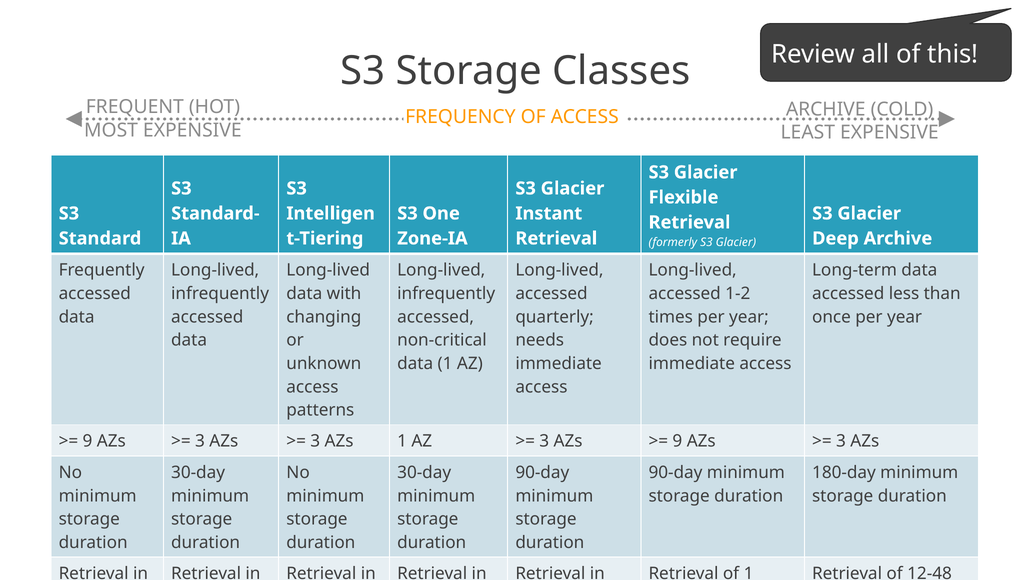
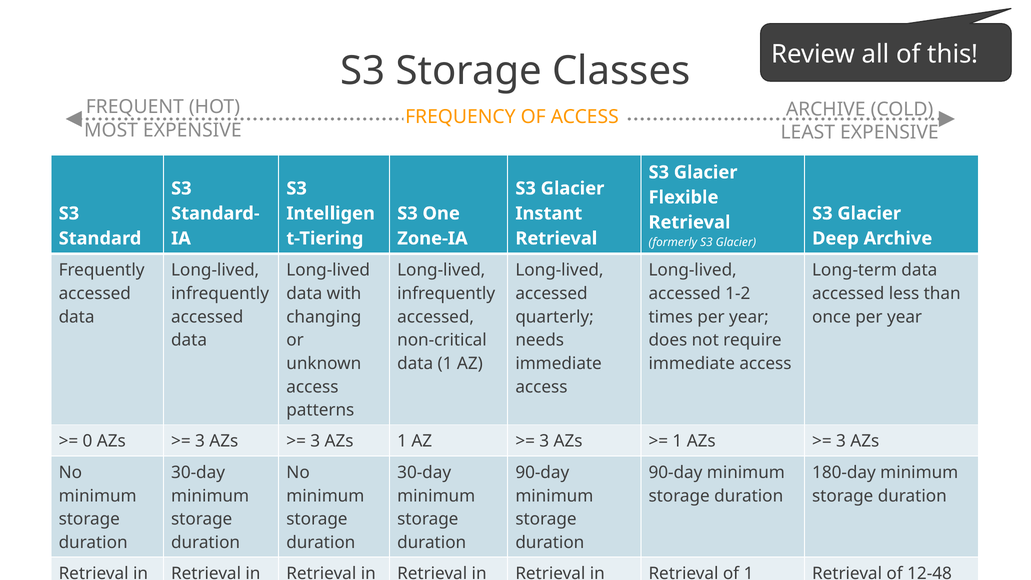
9: 9 -> 0 (88, 441)
9: 9 -> 1 (677, 441)
